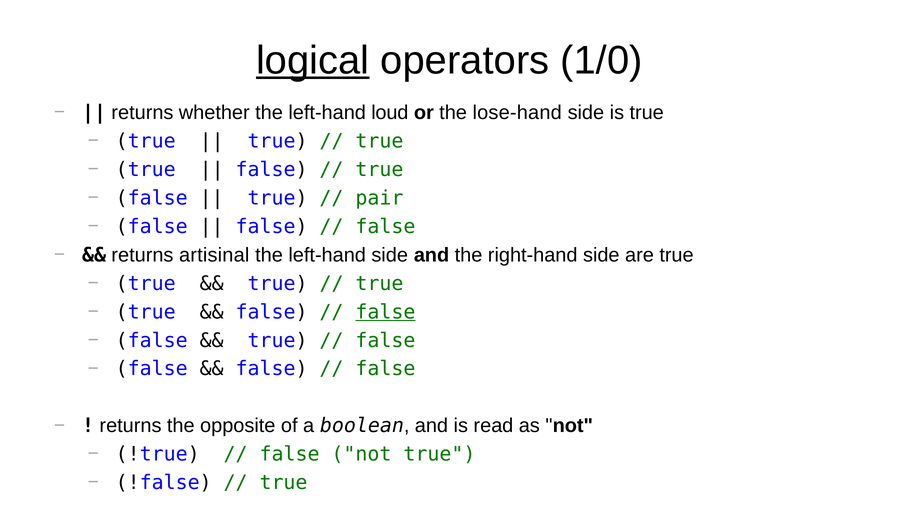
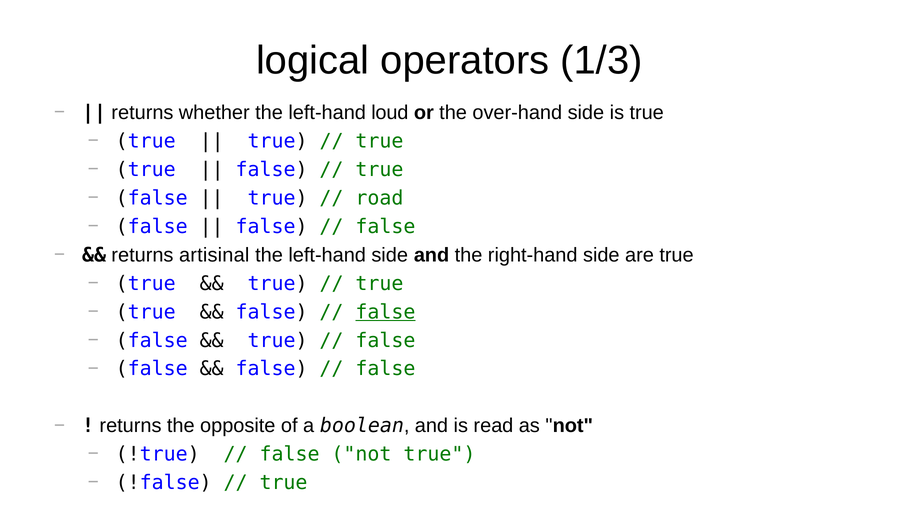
logical underline: present -> none (313, 61)
1/0: 1/0 -> 1/3 (601, 61)
lose-hand: lose-hand -> over-hand (517, 113)
pair: pair -> road (379, 198)
